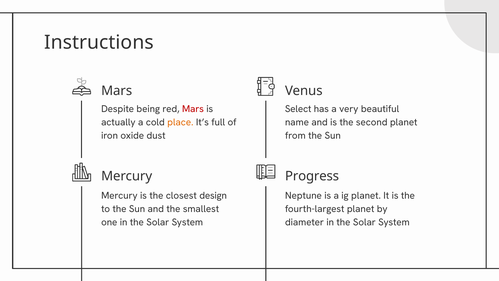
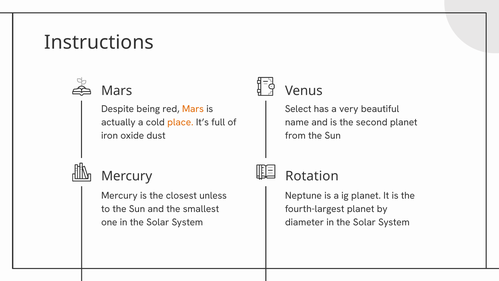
Mars colour: red -> orange (193, 109)
Progress: Progress -> Rotation (312, 176)
design: design -> unless (213, 195)
